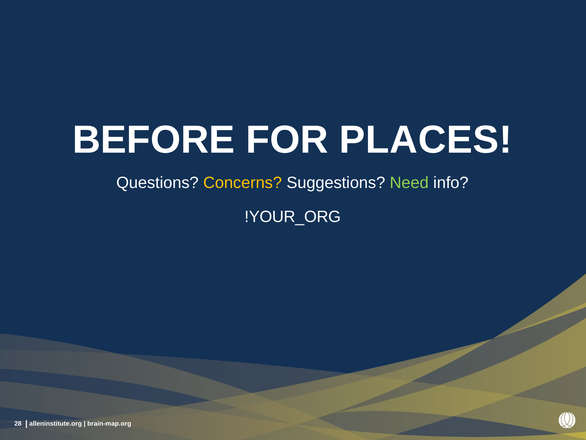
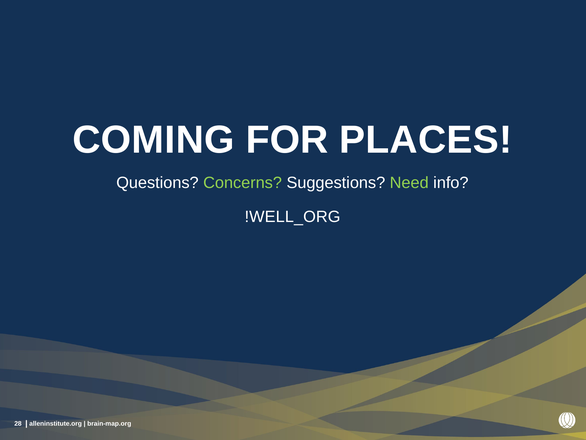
BEFORE: BEFORE -> COMING (154, 140)
Concerns colour: yellow -> light green (243, 182)
!YOUR_ORG: !YOUR_ORG -> !WELL_ORG (293, 217)
